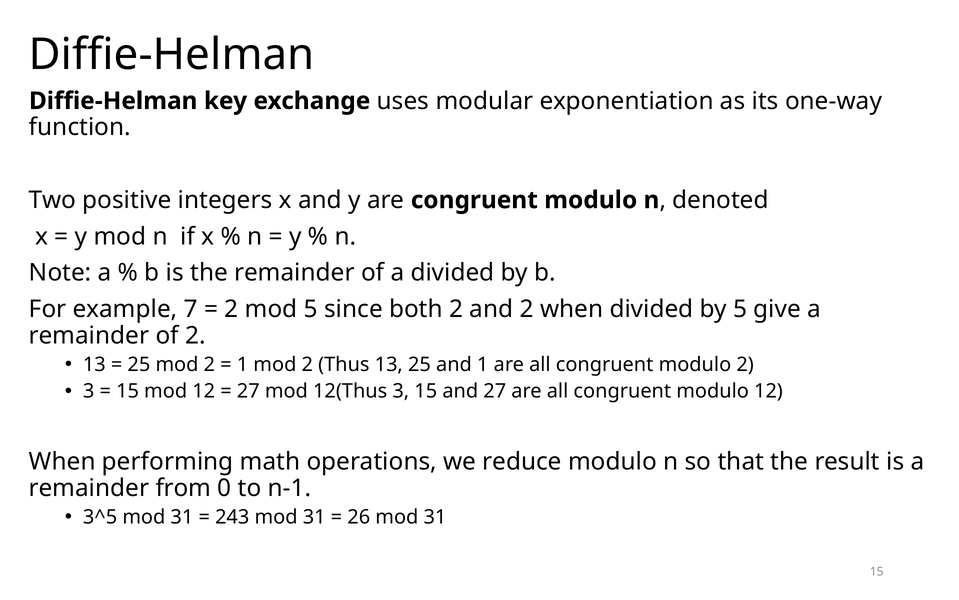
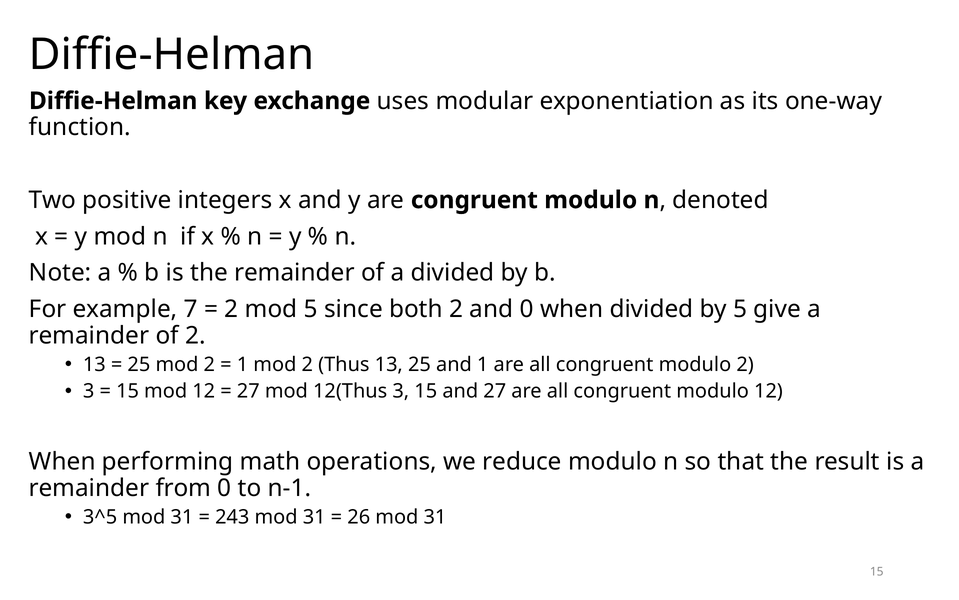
and 2: 2 -> 0 (527, 309)
